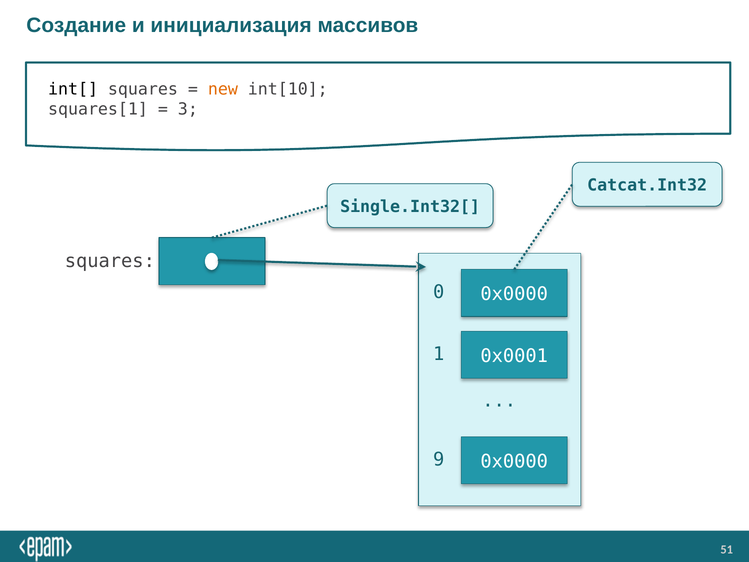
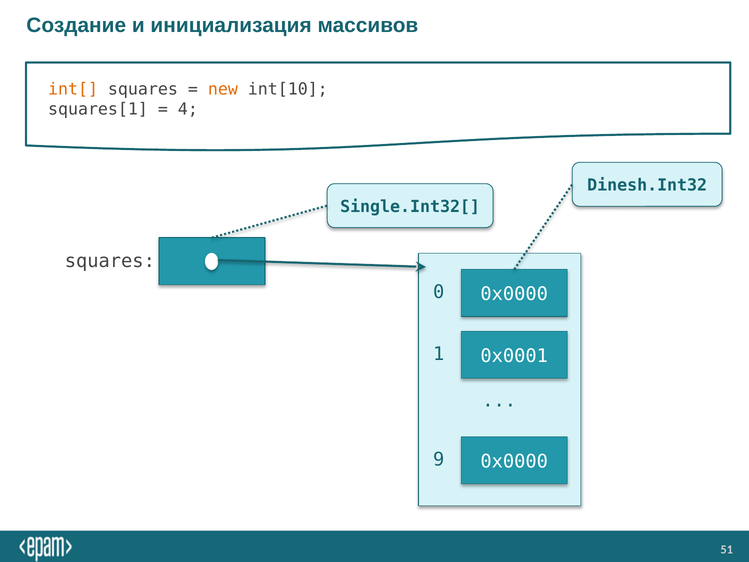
int[ colour: black -> orange (73, 89)
3: 3 -> 4 (188, 109)
Cаtcat.Int32: Cаtcat.Int32 -> Dinesh.Int32 (647, 185)
